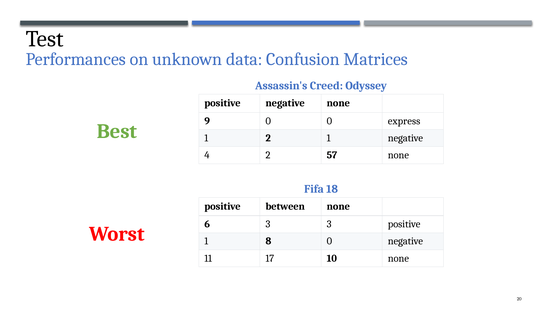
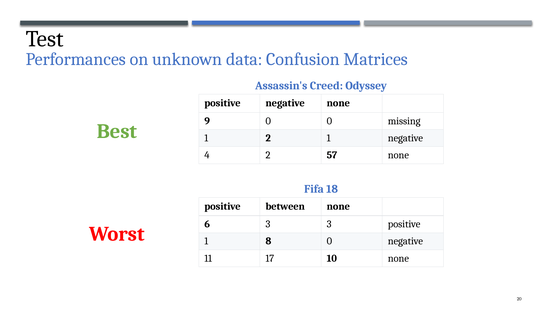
express: express -> missing (404, 121)
